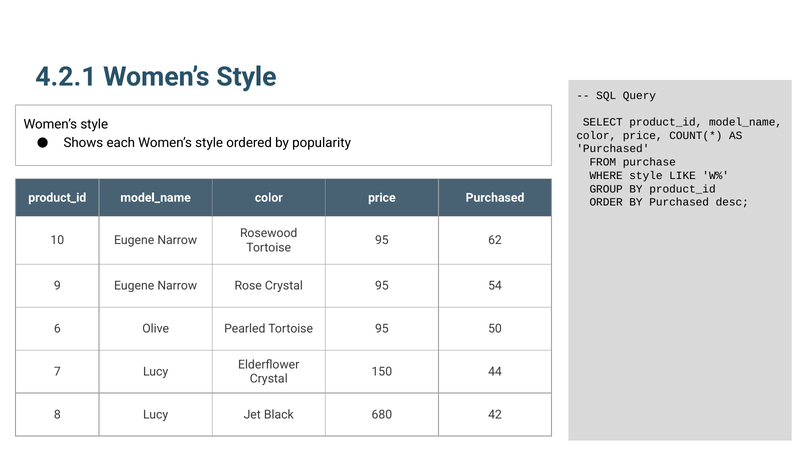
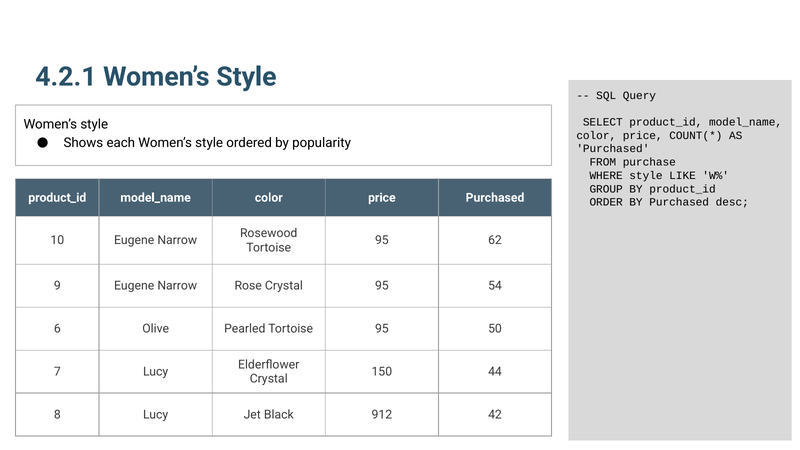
680: 680 -> 912 (382, 415)
